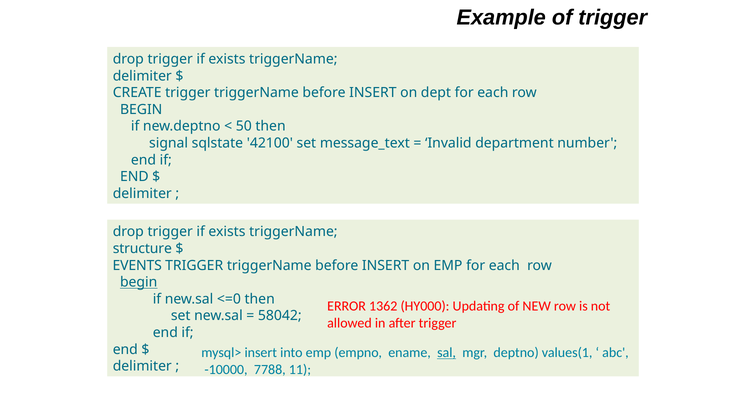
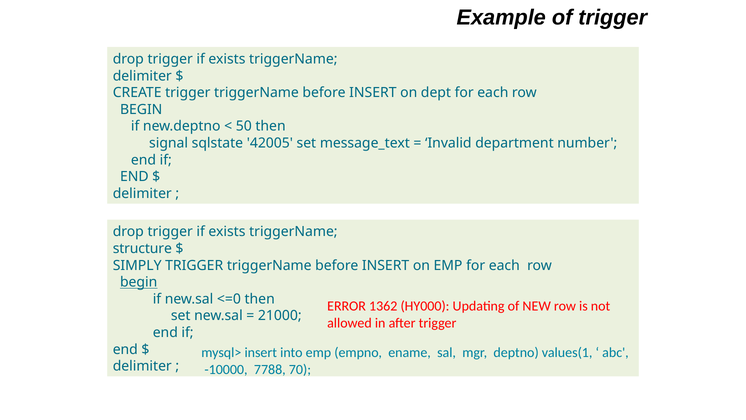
42100: 42100 -> 42005 (270, 143)
EVENTS: EVENTS -> SIMPLY (137, 265)
58042: 58042 -> 21000 (280, 316)
sal underline: present -> none (447, 353)
11: 11 -> 70 (300, 369)
